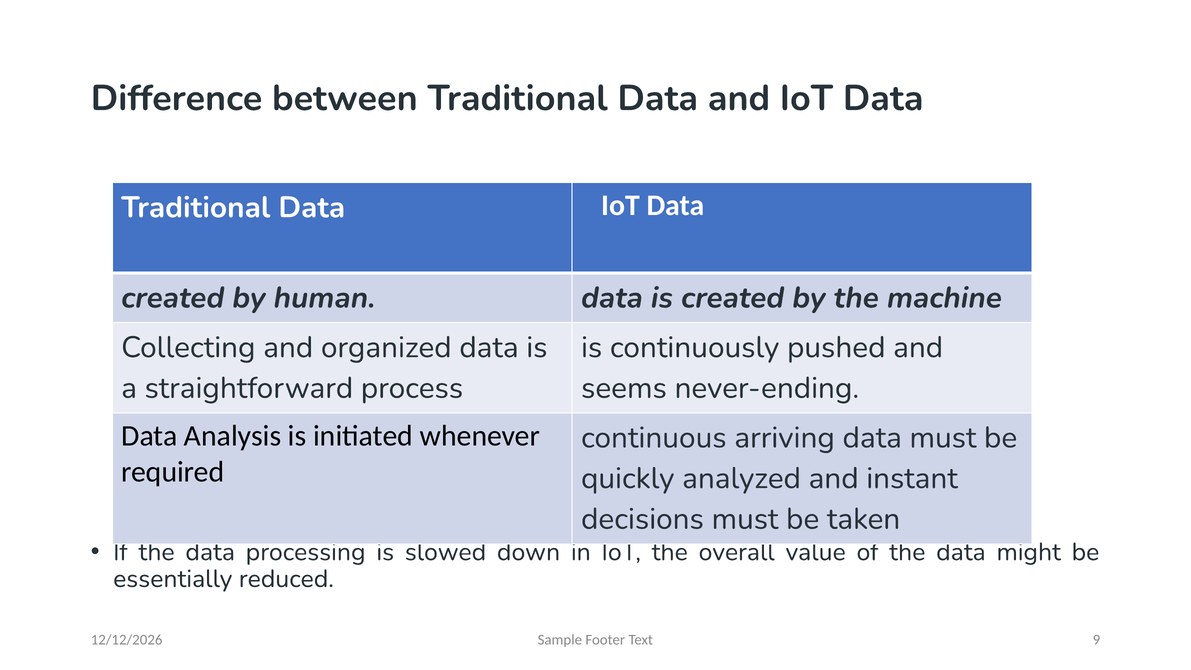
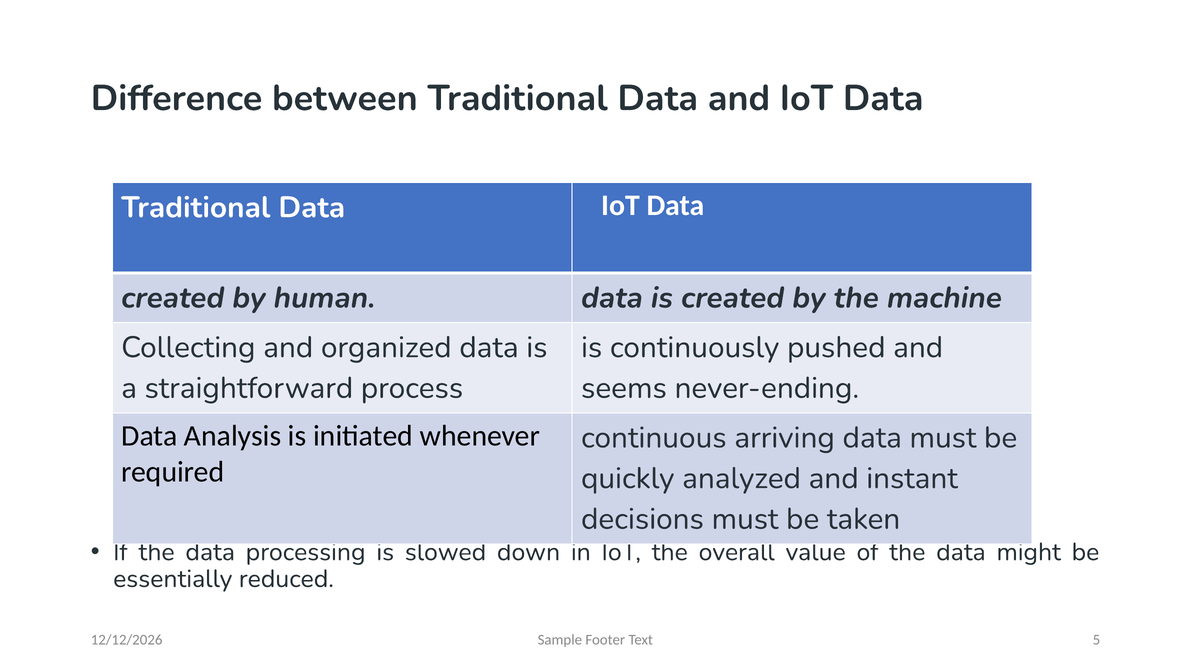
9: 9 -> 5 (1096, 640)
